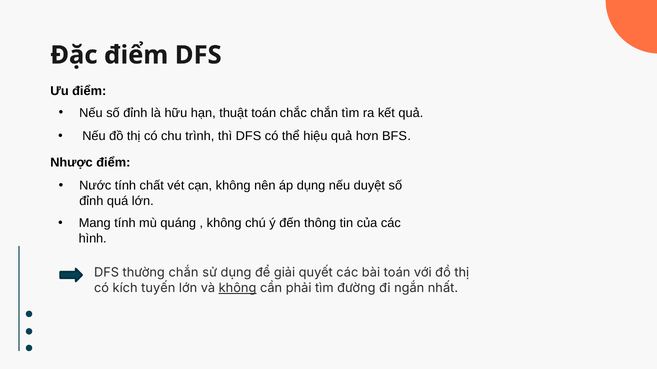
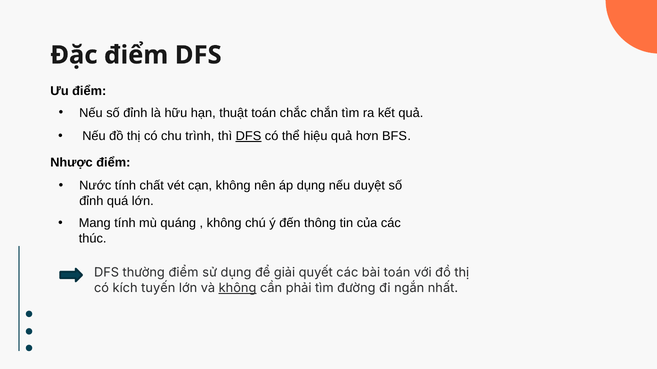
DFS underline: none -> present (249, 136)
hình: hình -> thúc (93, 239)
thường chắn: chắn -> điểm (184, 273)
